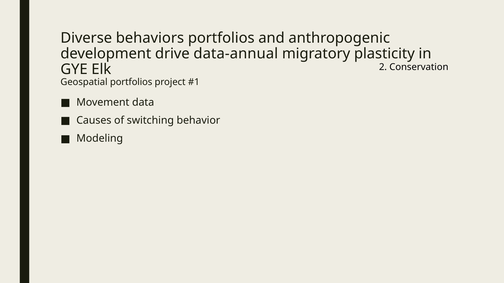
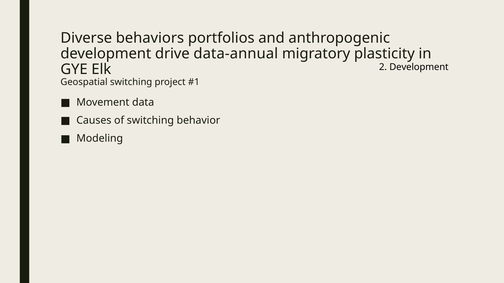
2 Conservation: Conservation -> Development (419, 67)
Geospatial portfolios: portfolios -> switching (131, 82)
